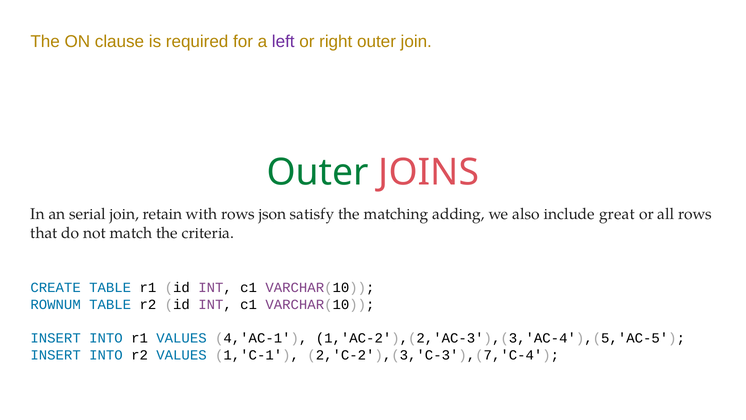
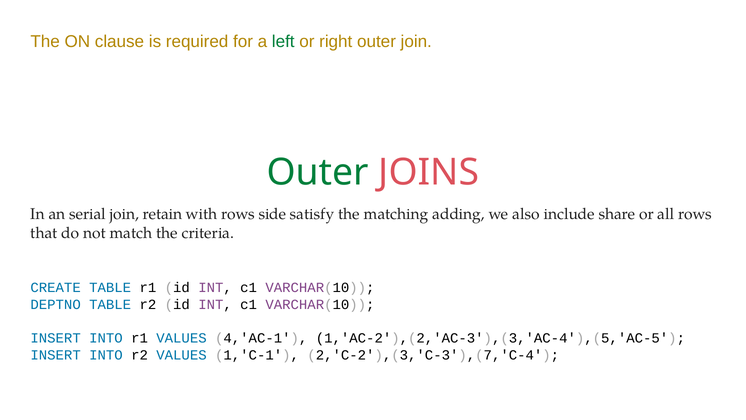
left colour: purple -> green (283, 42)
json: json -> side (273, 214)
great: great -> share (617, 214)
ROWNUM: ROWNUM -> DEPTNO (56, 304)
